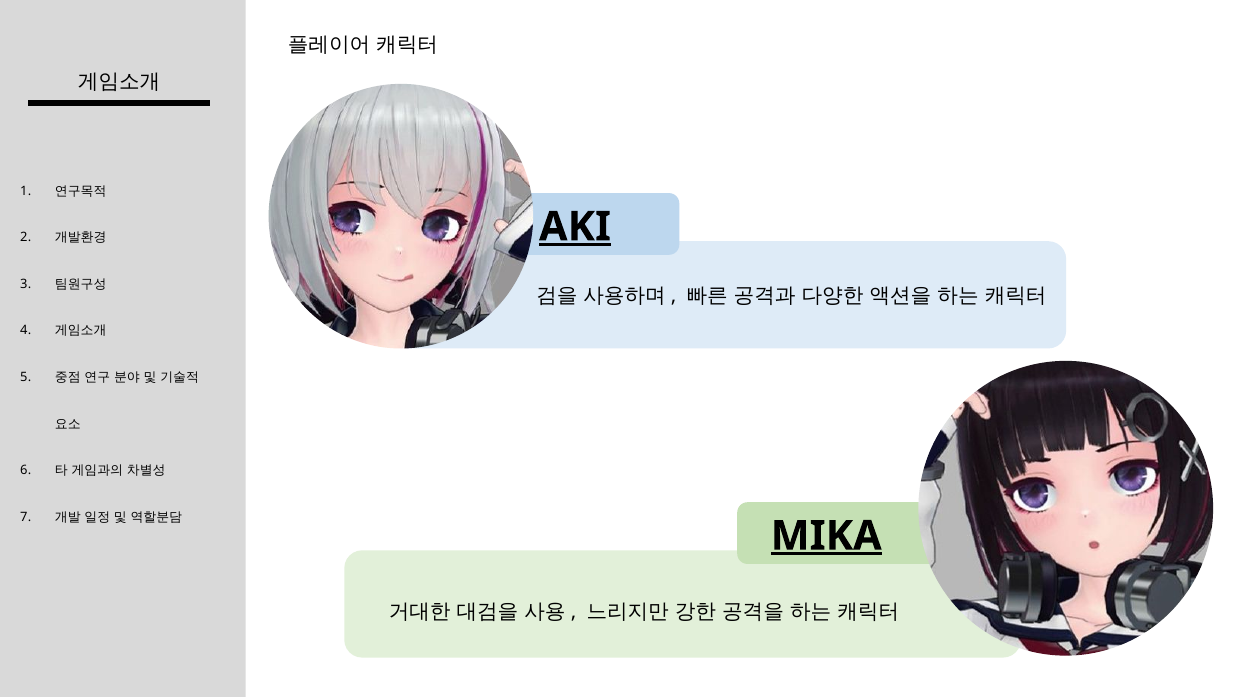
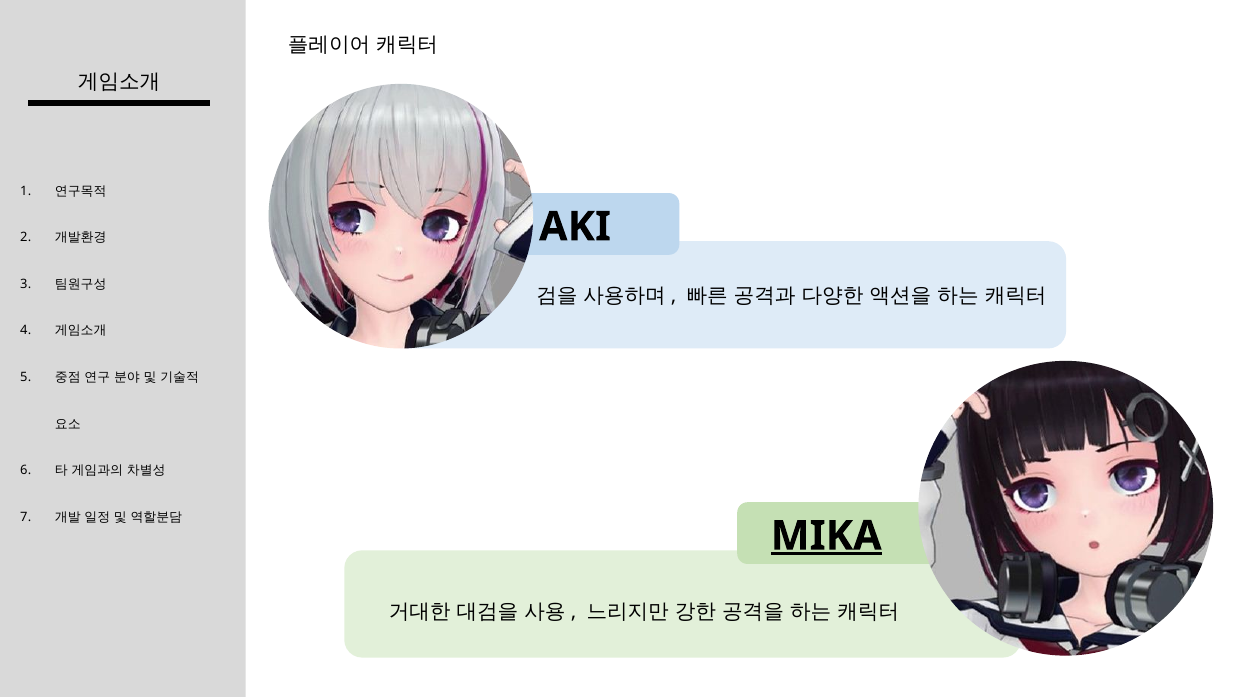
AKI underline: present -> none (575, 227)
